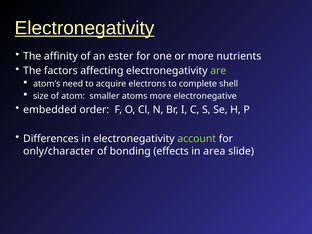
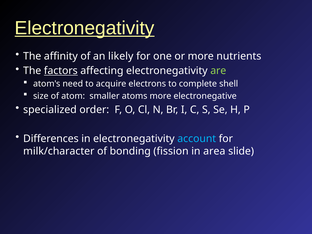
ester: ester -> likely (121, 56)
factors underline: none -> present (61, 71)
embedded: embedded -> specialized (50, 110)
account colour: light green -> light blue (197, 139)
only/character: only/character -> milk/character (59, 151)
effects: effects -> fission (171, 151)
